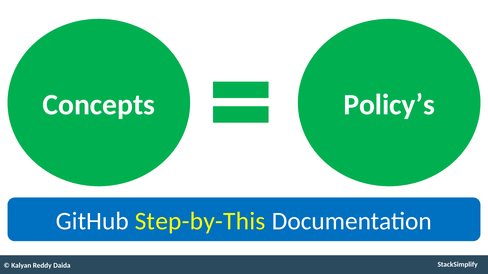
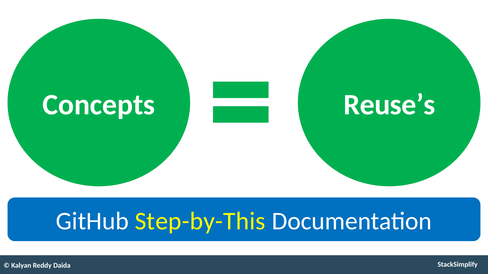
Policy’s: Policy’s -> Reuse’s (389, 105)
